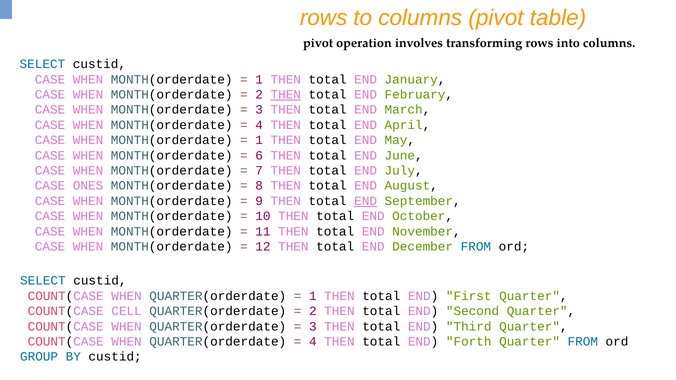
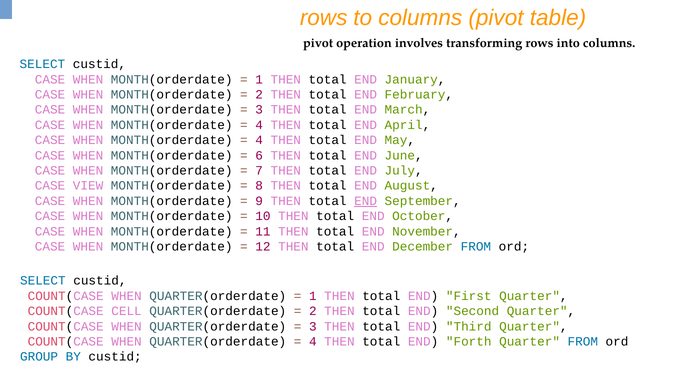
THEN underline: present -> none (286, 95)
1: 1 -> 4 (259, 140)
ONES: ONES -> VIEW (88, 186)
